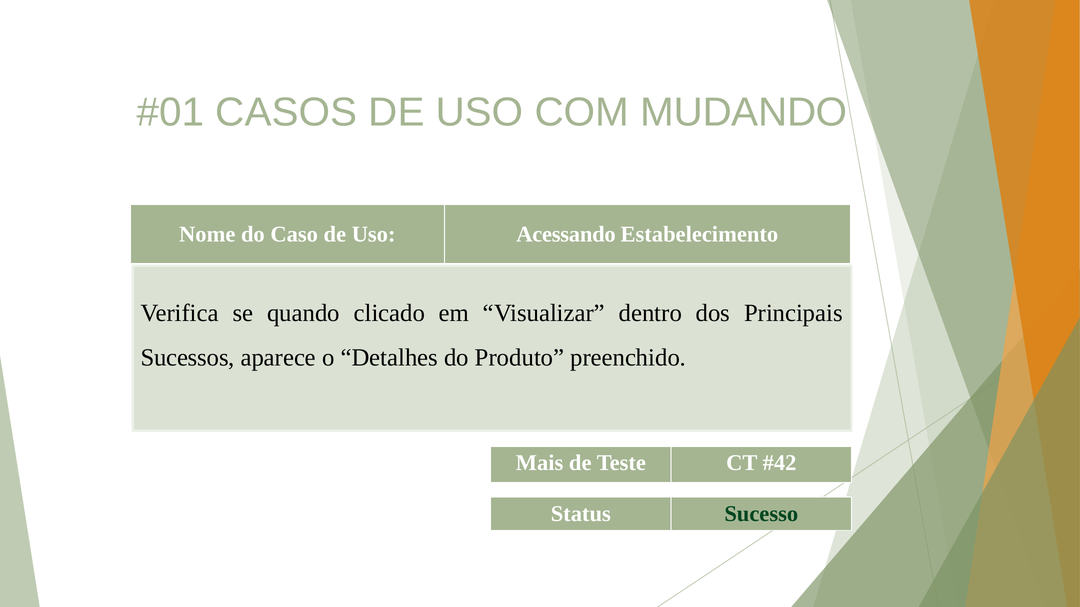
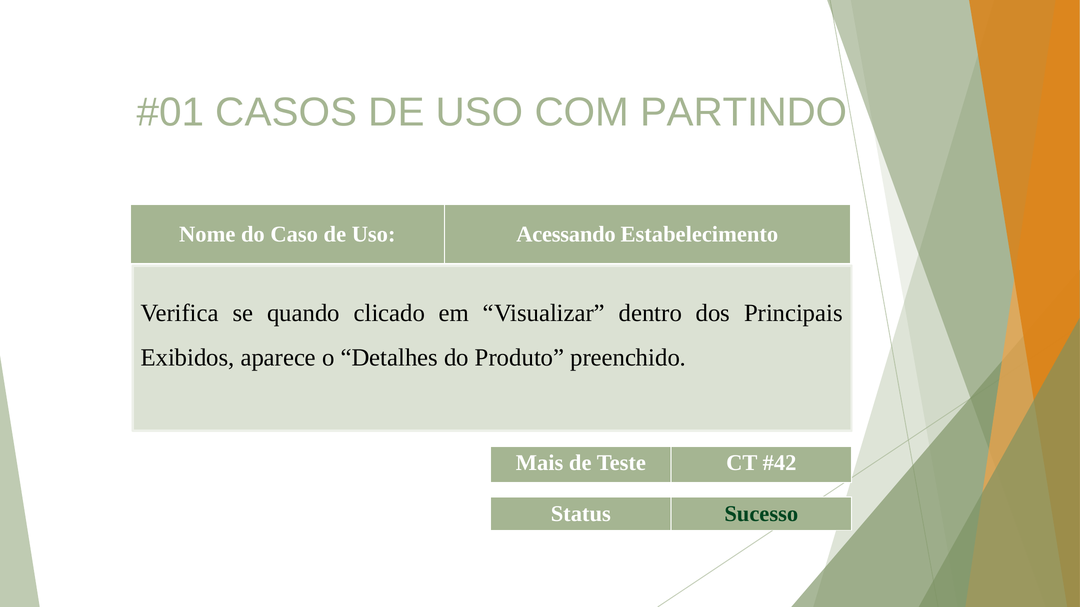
MUDANDO: MUDANDO -> PARTINDO (744, 113)
Sucessos: Sucessos -> Exibidos (188, 358)
